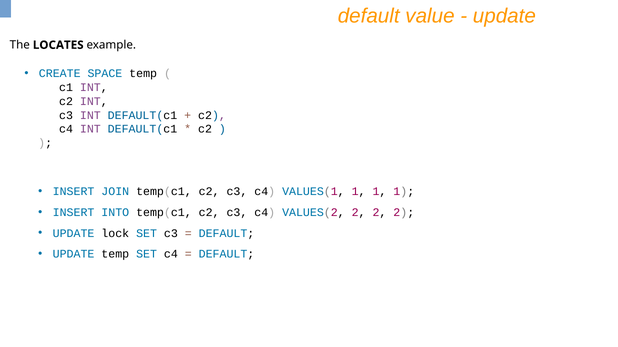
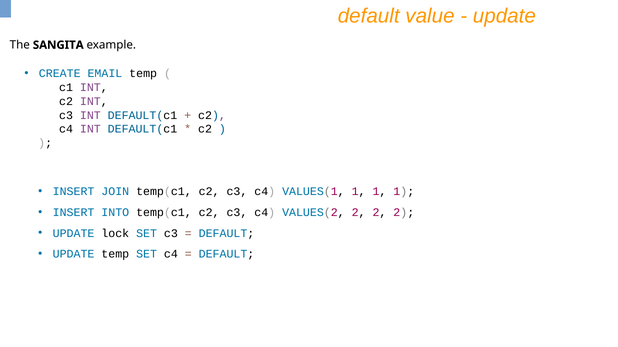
LOCATES: LOCATES -> SANGITA (58, 45)
SPACE: SPACE -> EMAIL (105, 74)
